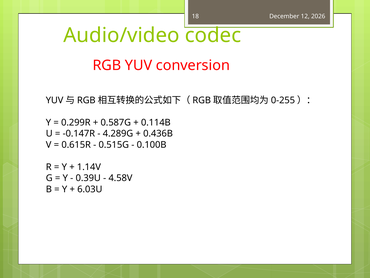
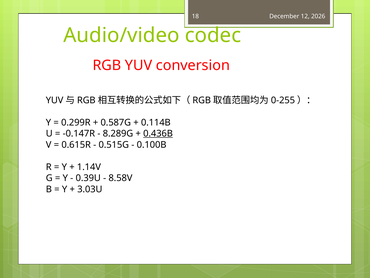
4.289G: 4.289G -> 8.289G (118, 133)
0.436B underline: none -> present (158, 133)
4.58V: 4.58V -> 8.58V (120, 178)
6.03U: 6.03U -> 3.03U (90, 189)
